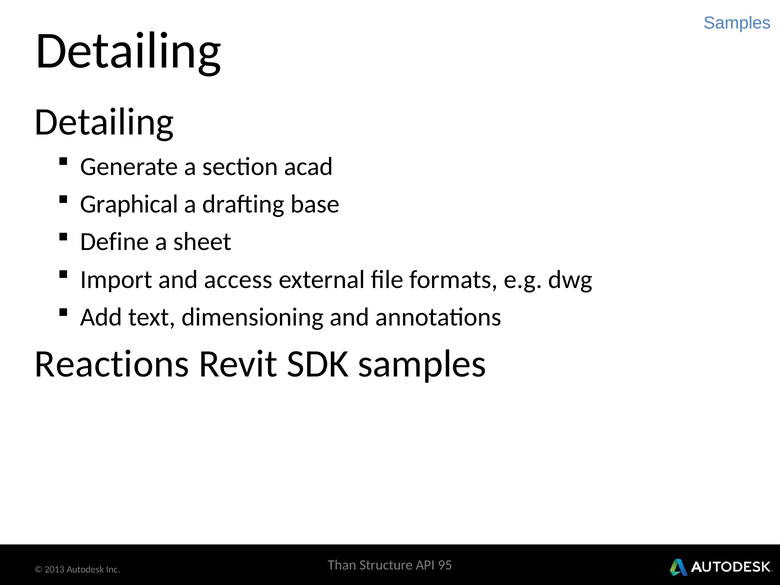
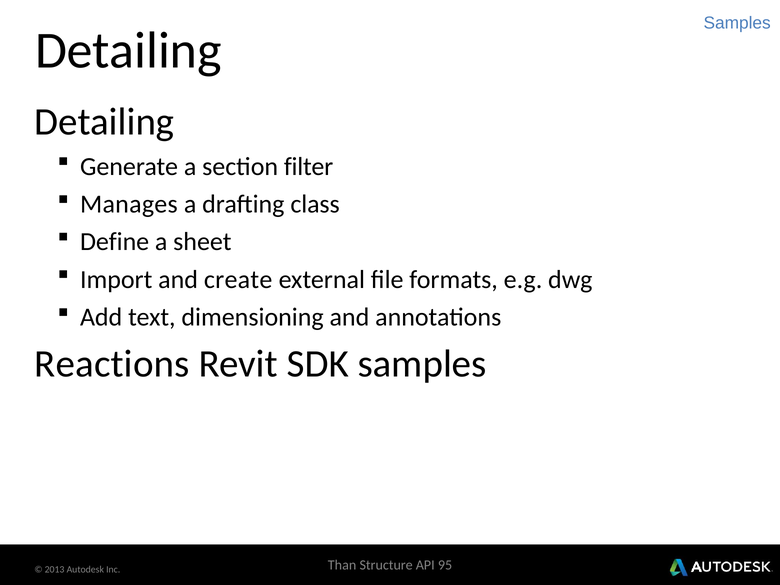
acad: acad -> filter (309, 166)
Graphical: Graphical -> Manages (129, 204)
base: base -> class (315, 204)
access: access -> create (238, 280)
